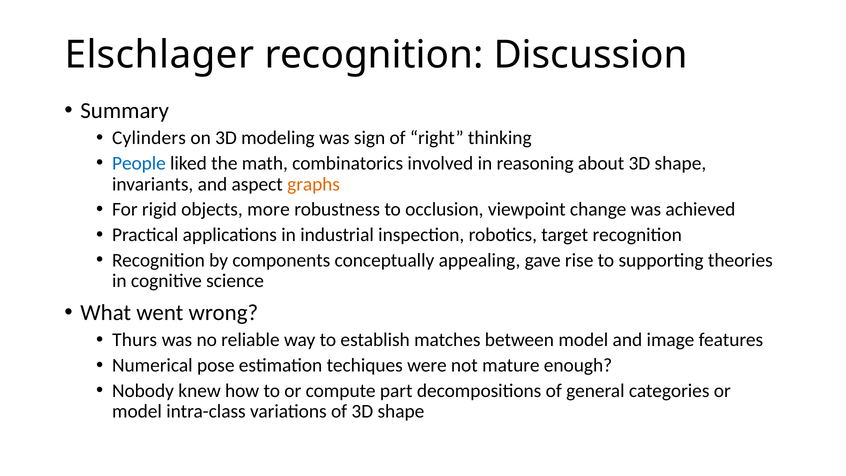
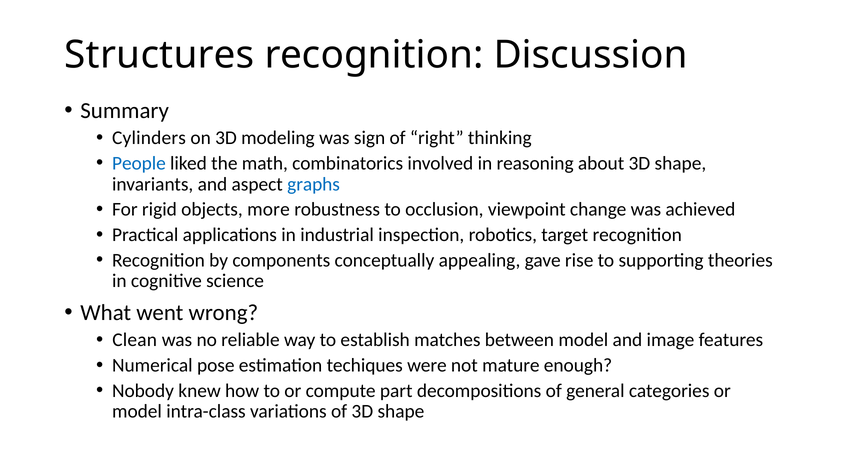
Elschlager: Elschlager -> Structures (160, 55)
graphs colour: orange -> blue (314, 184)
Thurs: Thurs -> Clean (135, 340)
